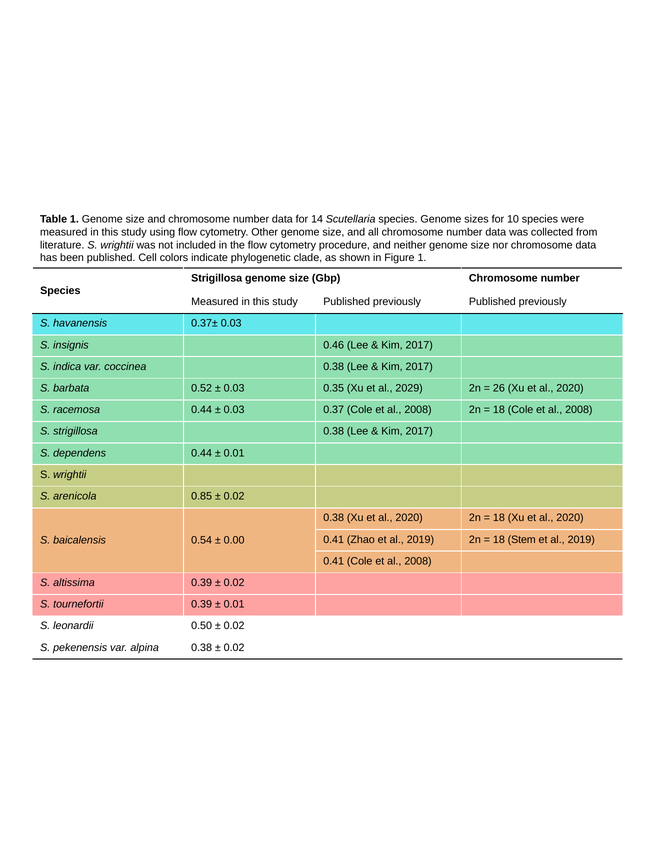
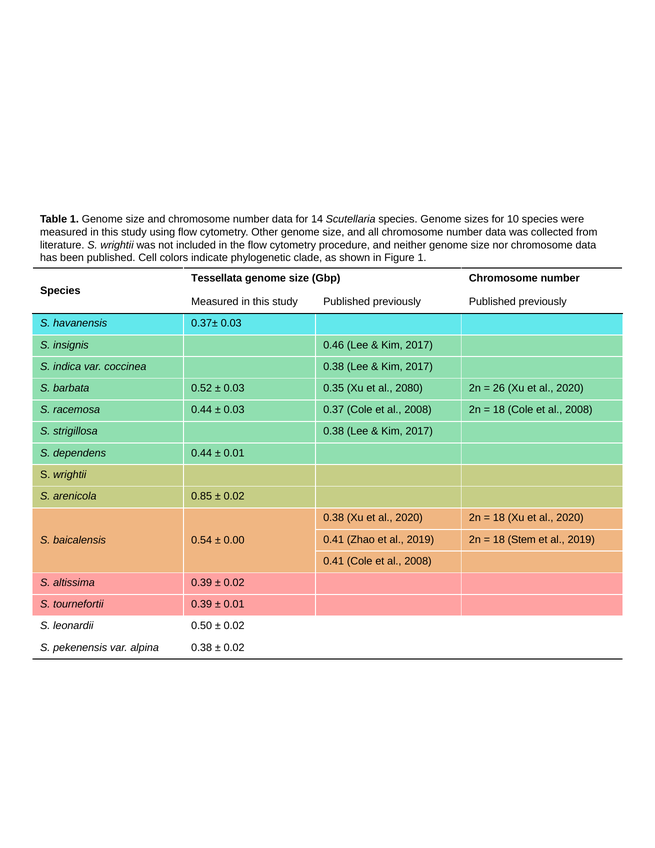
Strigillosa: Strigillosa -> Tessellata (217, 278)
2029: 2029 -> 2080 (409, 388)
